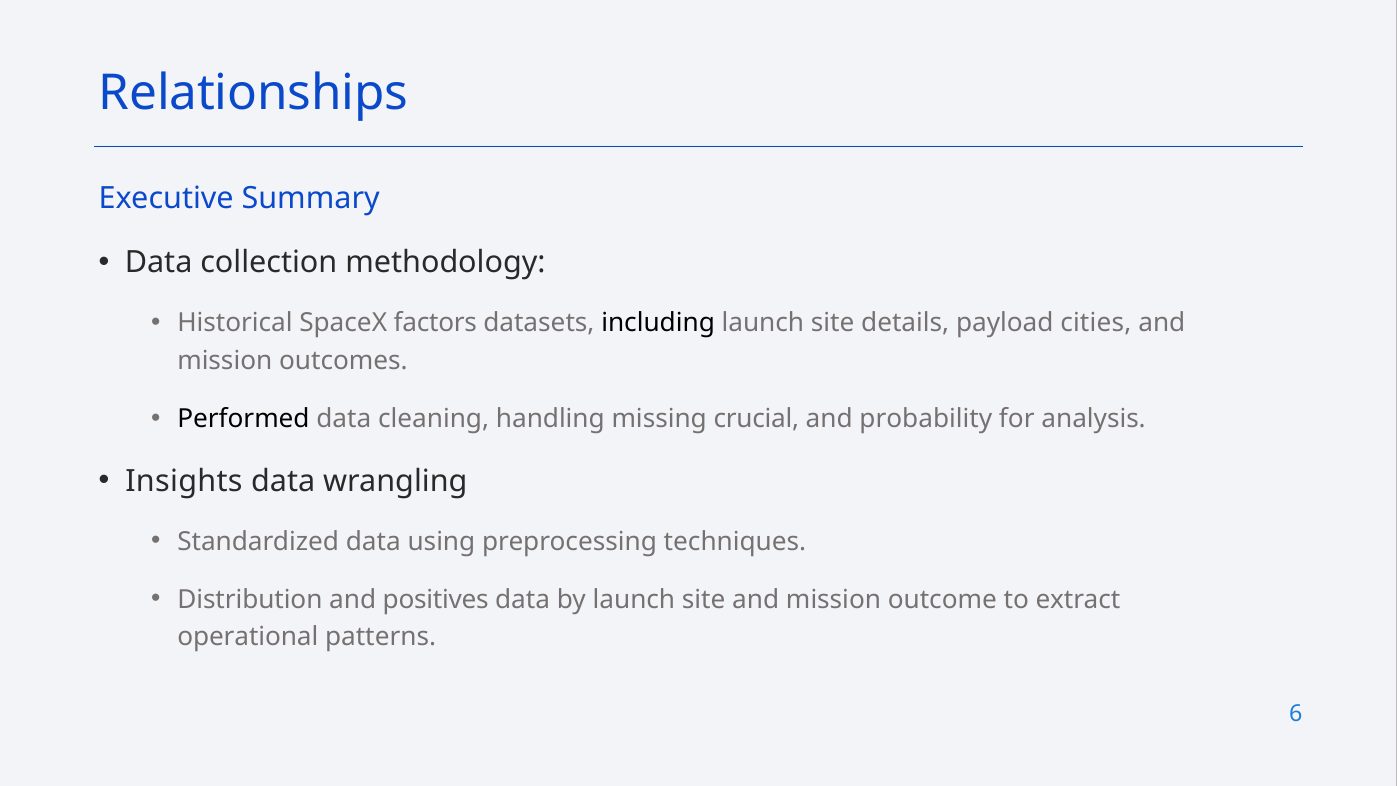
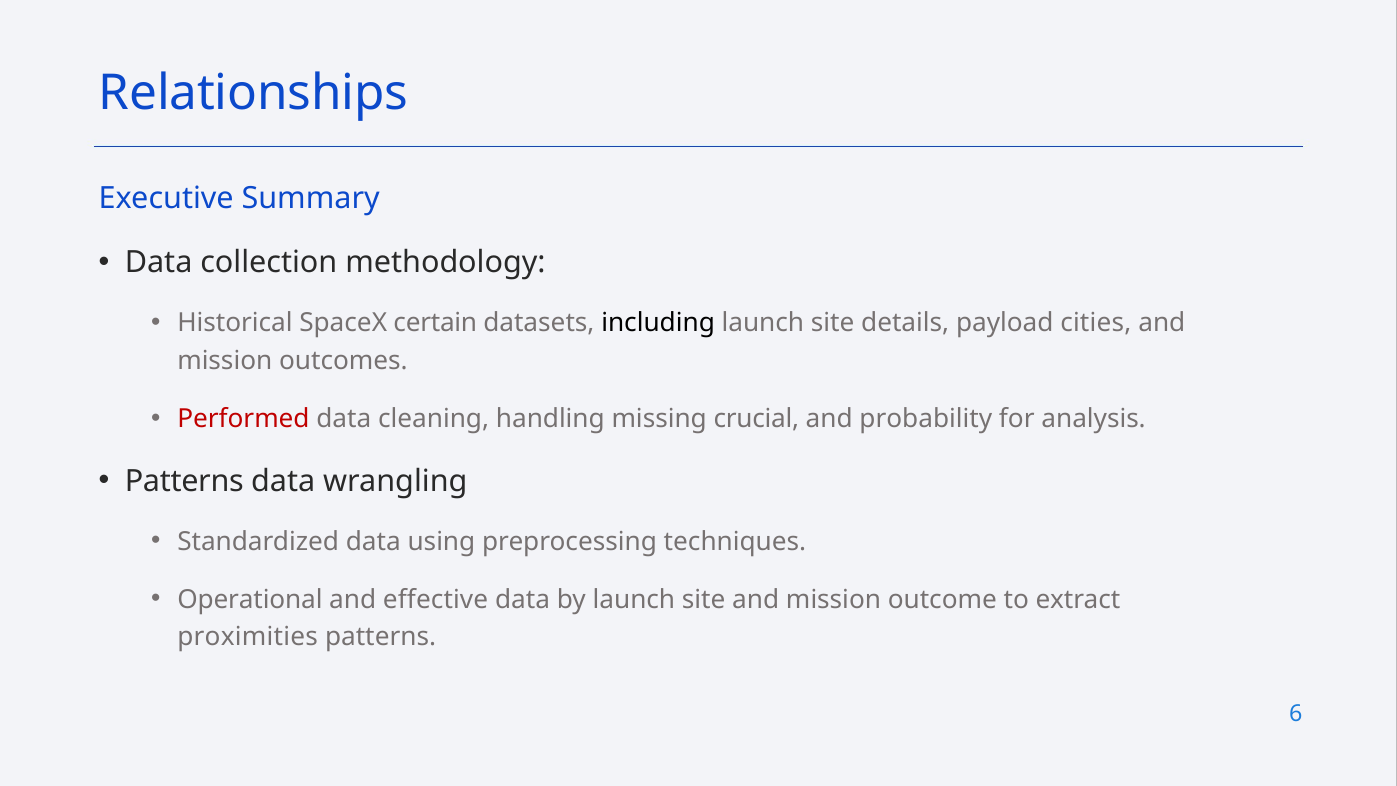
factors: factors -> certain (435, 323)
Performed colour: black -> red (243, 419)
Insights: Insights -> Patterns (184, 481)
Distribution: Distribution -> Operational (250, 599)
positives: positives -> effective (436, 599)
operational: operational -> proximities (248, 637)
